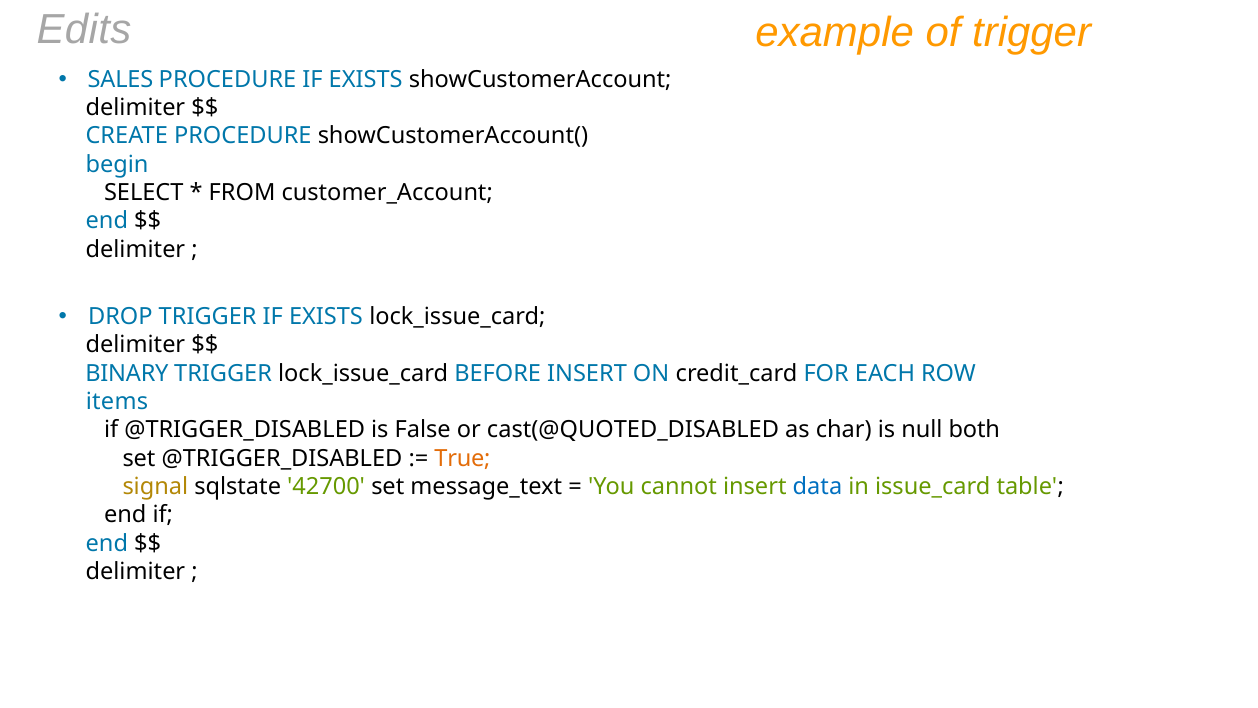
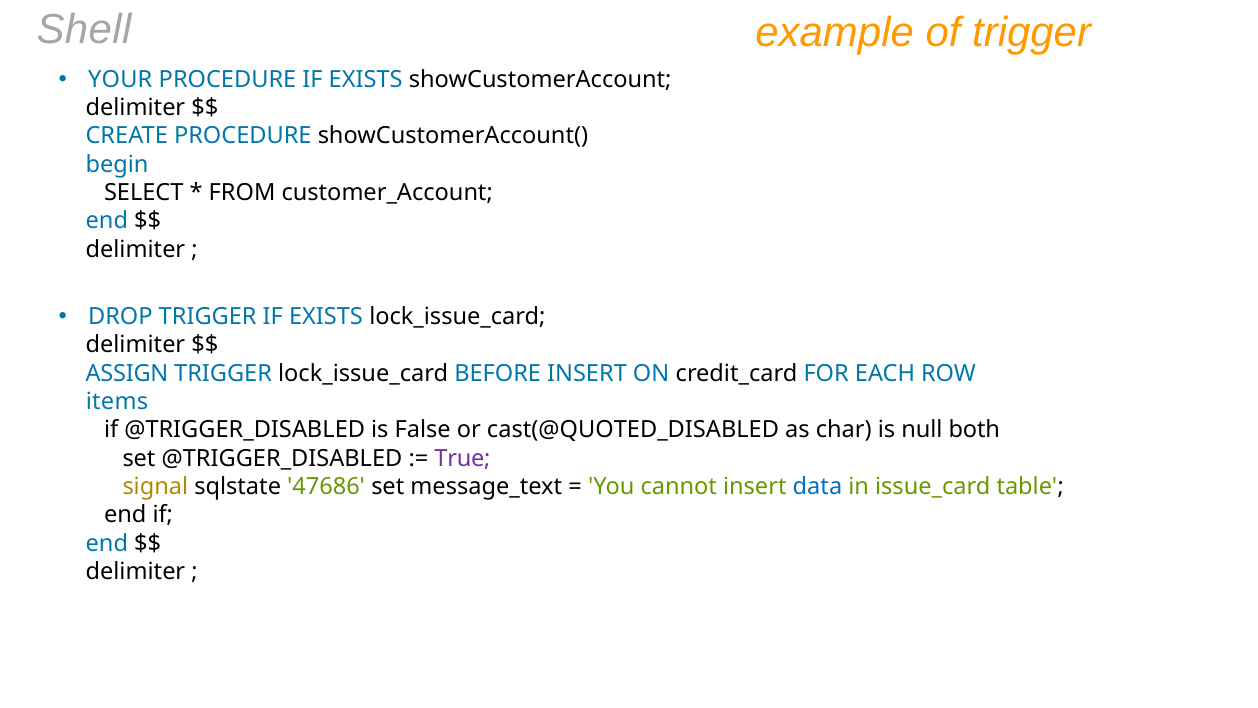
Edits: Edits -> Shell (84, 30)
SALES: SALES -> YOUR (120, 79)
BINARY: BINARY -> ASSIGN (127, 373)
True colour: orange -> purple (462, 458)
42700: 42700 -> 47686 (326, 486)
